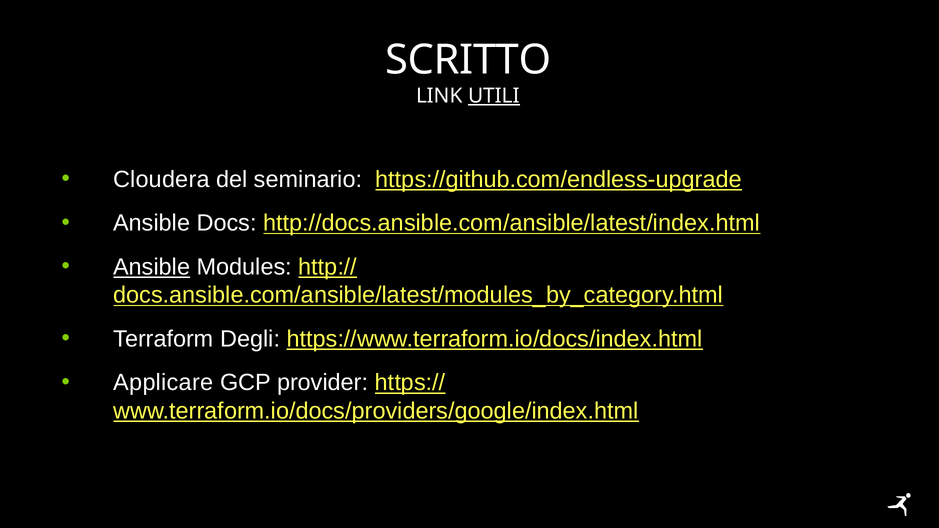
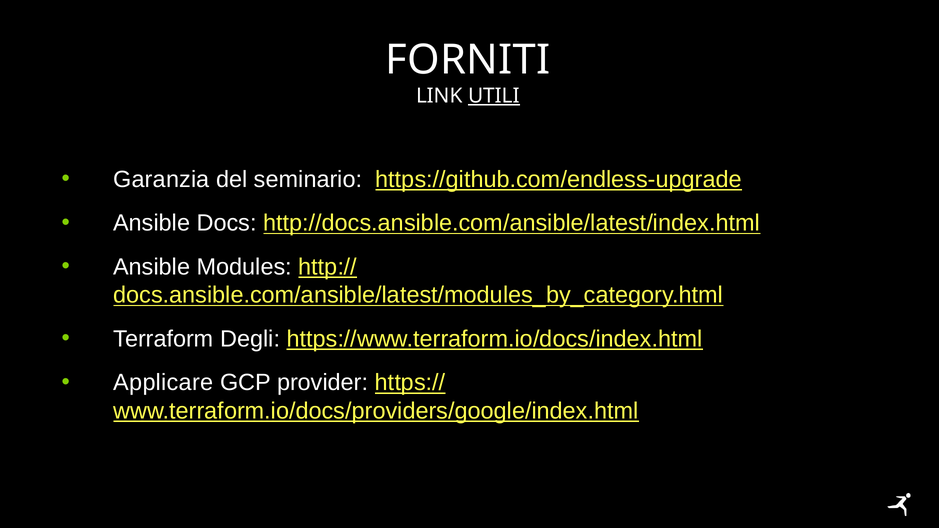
SCRITTO: SCRITTO -> FORNITI (468, 60)
Cloudera: Cloudera -> Garanzia (161, 179)
Ansible underline: present -> none (152, 267)
